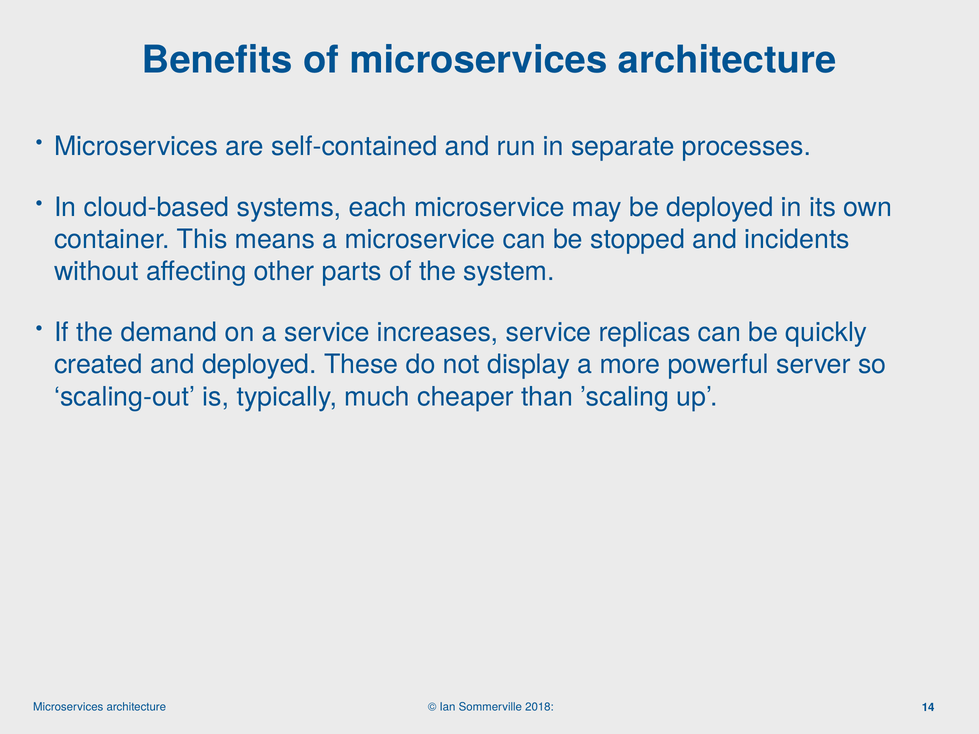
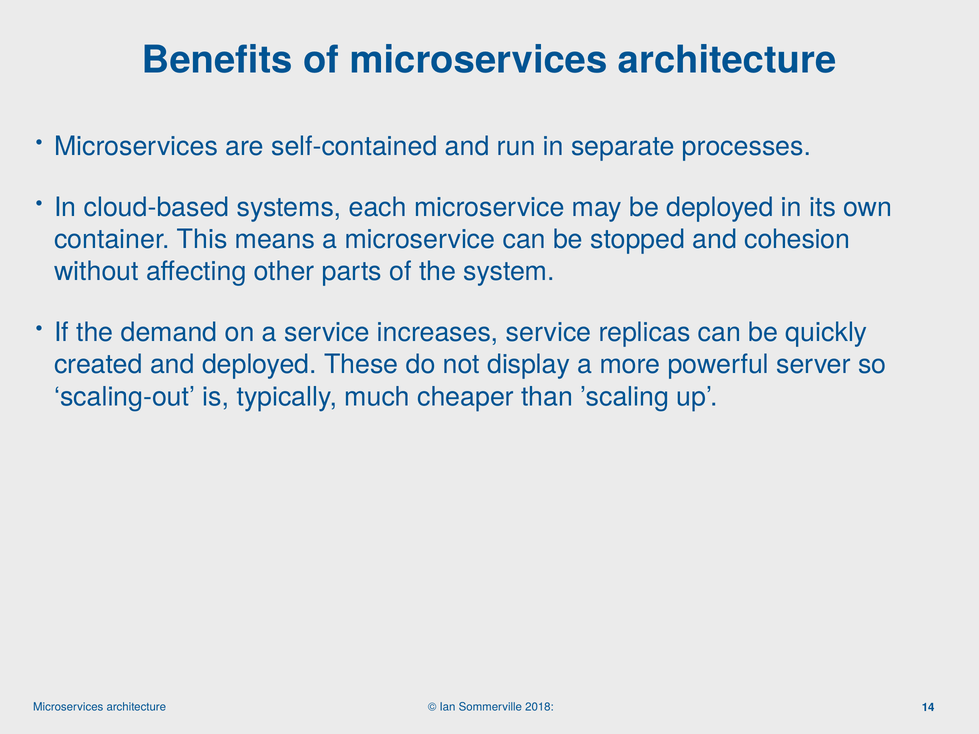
incidents: incidents -> cohesion (797, 240)
